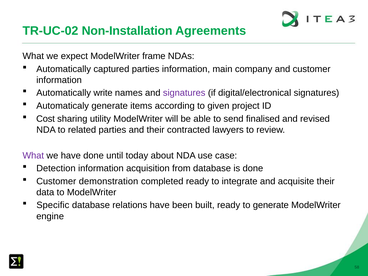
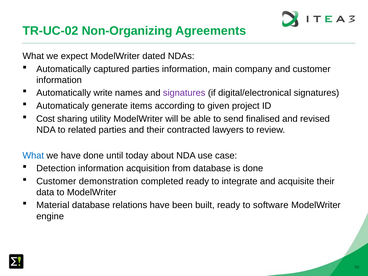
Non-Installation: Non-Installation -> Non-Organizing (127, 31)
frame: frame -> dated (154, 56)
What colour: purple -> blue (33, 156)
Specific: Specific -> Material (53, 205)
to generate: generate -> software (271, 205)
